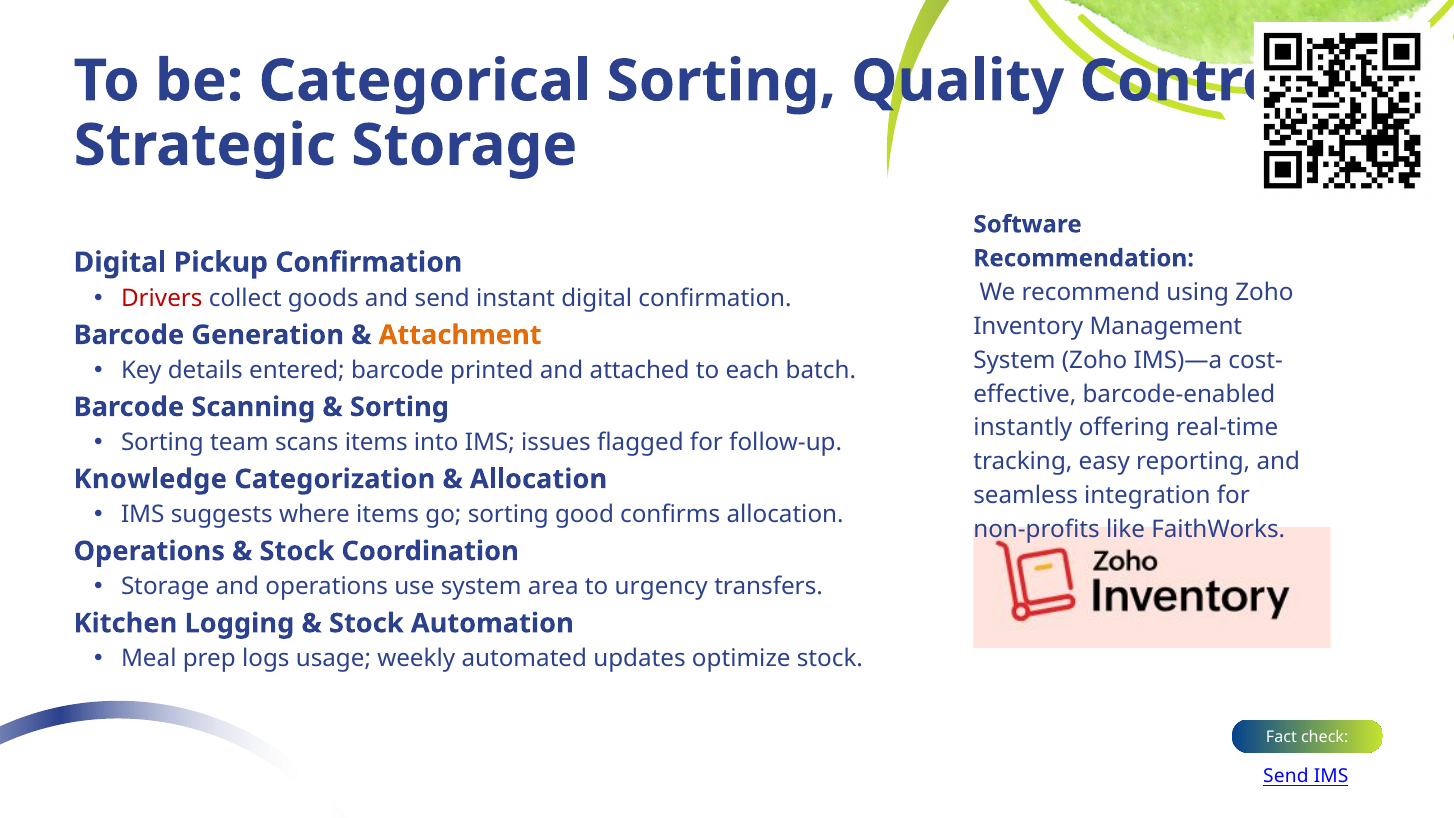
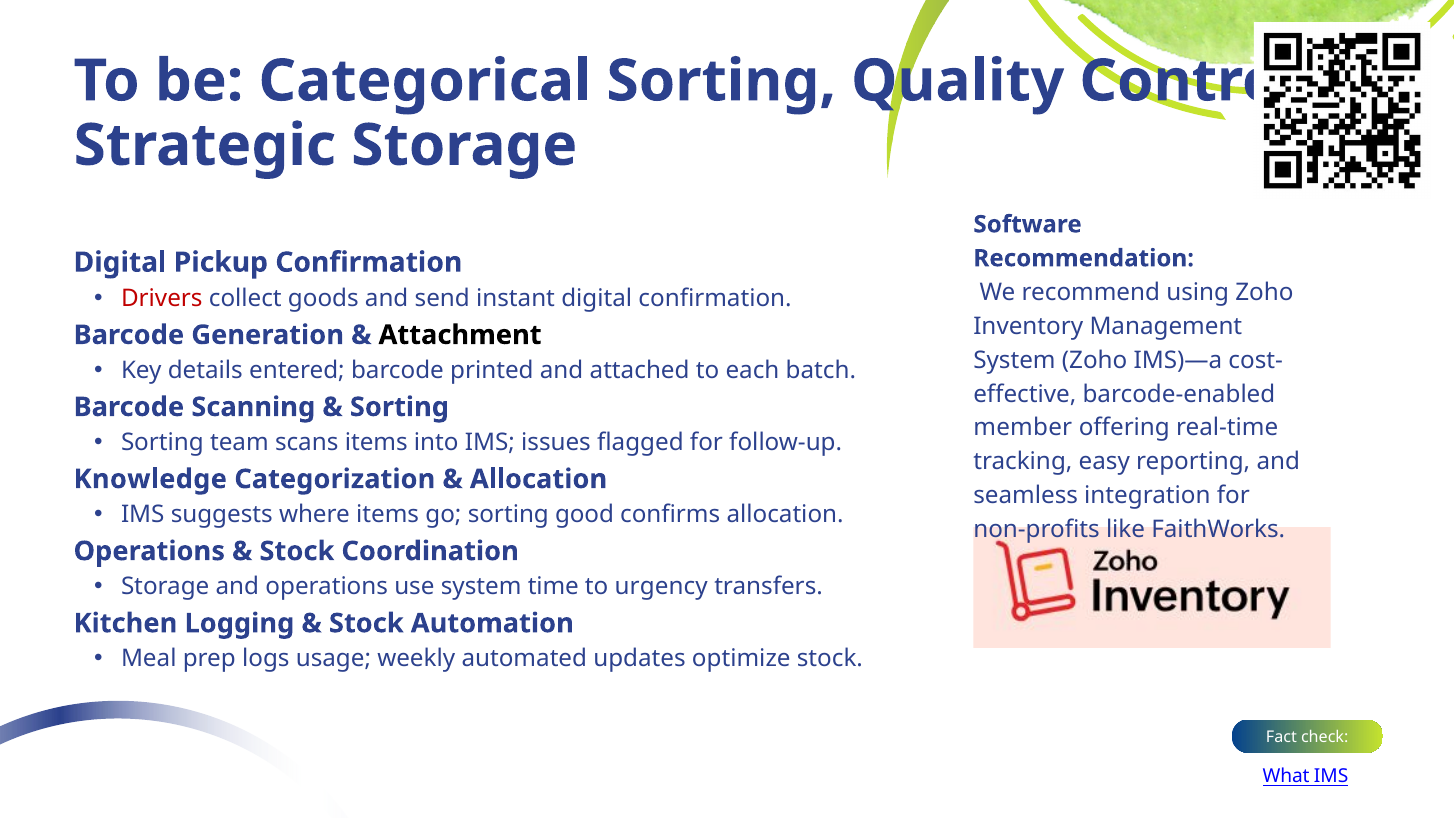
Attachment colour: orange -> black (460, 335)
instantly: instantly -> member (1023, 428)
area: area -> time (553, 587)
Send: Send -> What (1286, 776)
